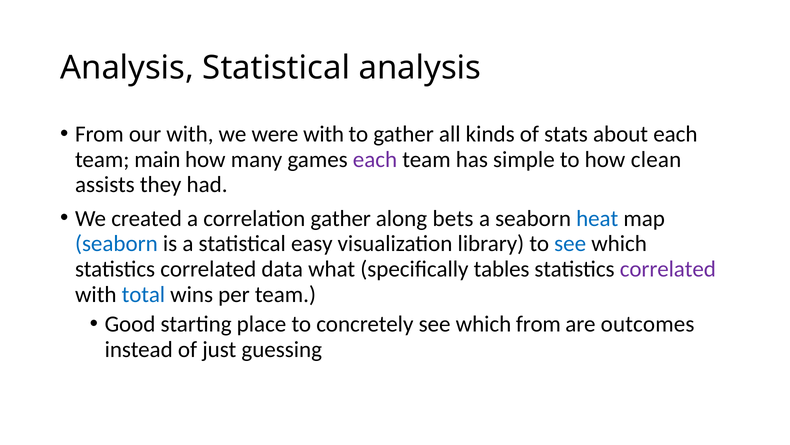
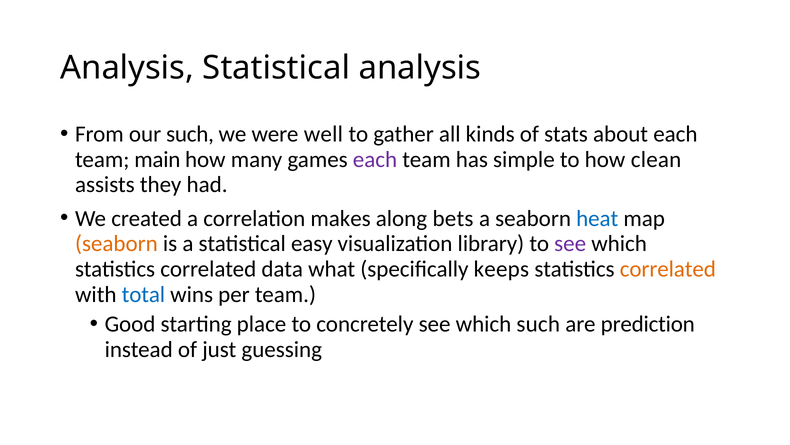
our with: with -> such (190, 134)
were with: with -> well (323, 134)
correlation gather: gather -> makes (341, 218)
seaborn colour: blue -> orange (116, 243)
see colour: blue -> purple (570, 243)
tables: tables -> keeps (501, 269)
correlated colour: purple -> orange (668, 269)
which from: from -> such (538, 324)
outcomes: outcomes -> prediction (648, 324)
